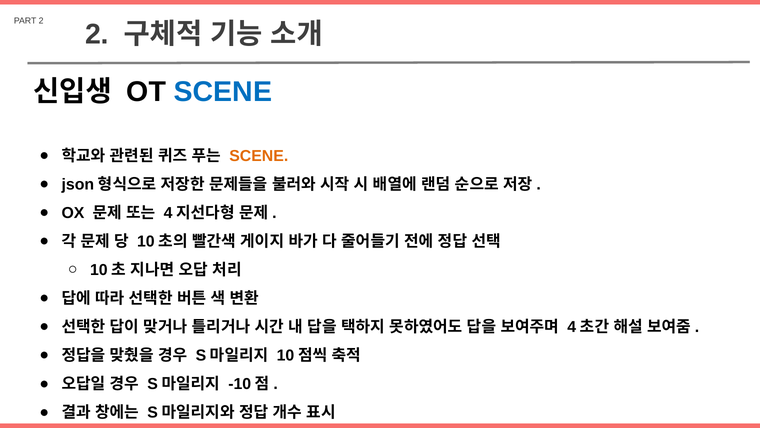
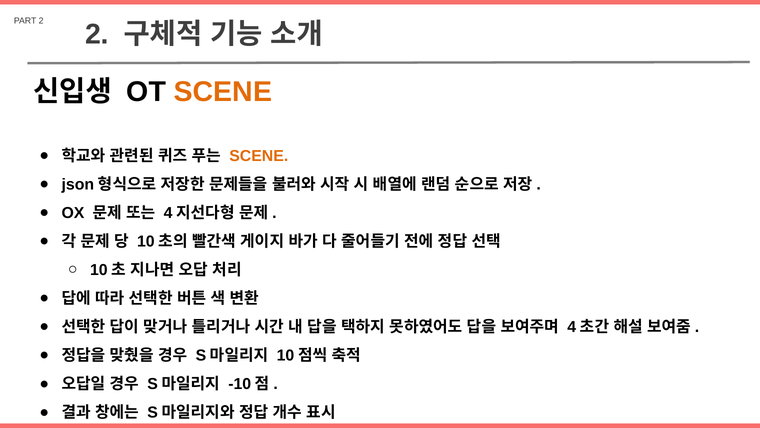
SCENE colour: blue -> orange (223, 92)
